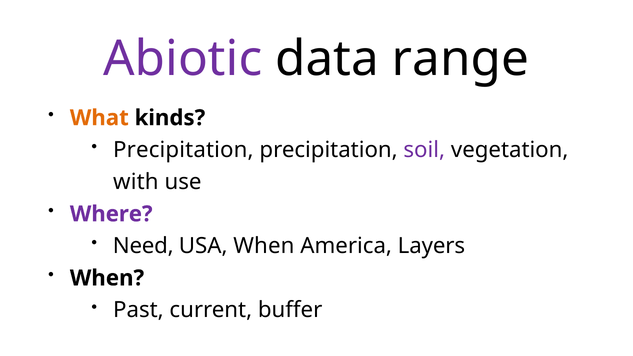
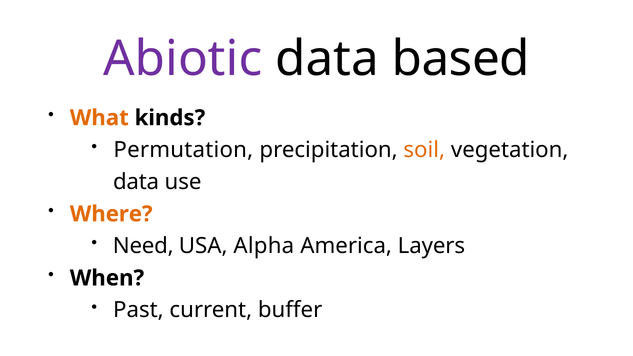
range: range -> based (461, 59)
Precipitation: Precipitation -> Permutation (183, 150)
soil colour: purple -> orange (424, 150)
with: with -> data (136, 182)
Where colour: purple -> orange (111, 214)
USA When: When -> Alpha (264, 246)
